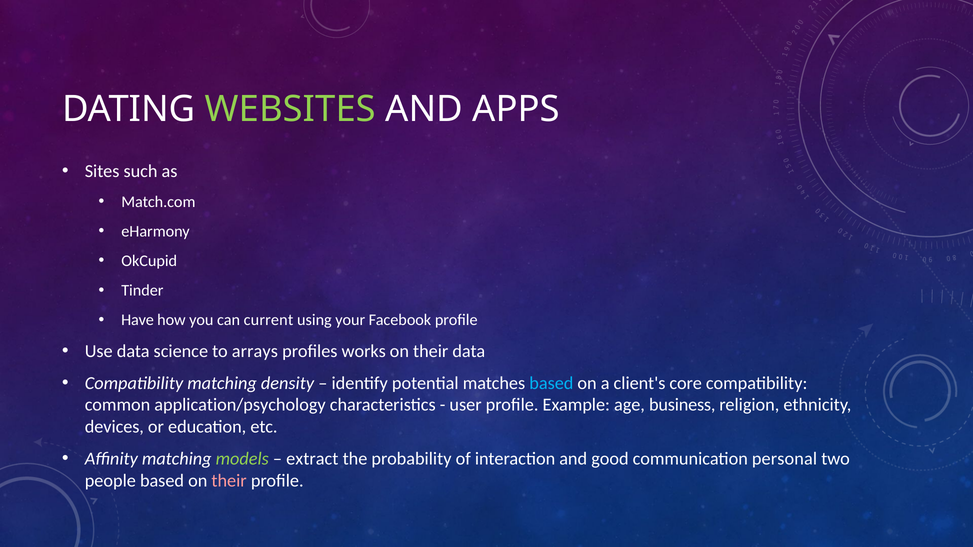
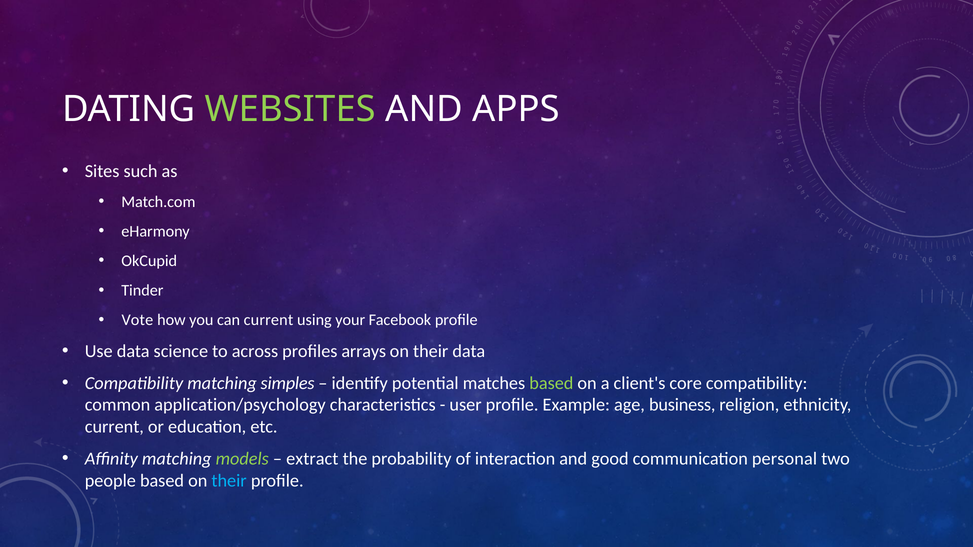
Have: Have -> Vote (137, 320)
arrays: arrays -> across (255, 351)
works: works -> arrays (364, 351)
density: density -> simples (288, 383)
based colour: light blue -> light green (551, 383)
devices: devices -> current (114, 427)
their colour: pink -> light blue (229, 481)
